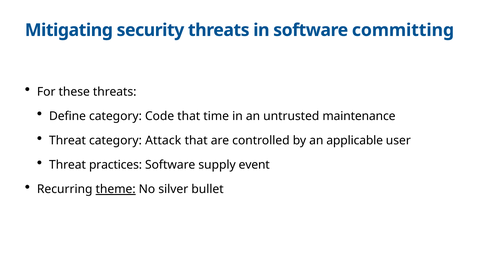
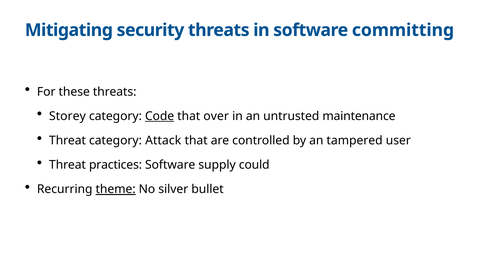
Define: Define -> Storey (67, 116)
Code underline: none -> present (160, 116)
time: time -> over (216, 116)
applicable: applicable -> tampered (355, 140)
event: event -> could (254, 165)
